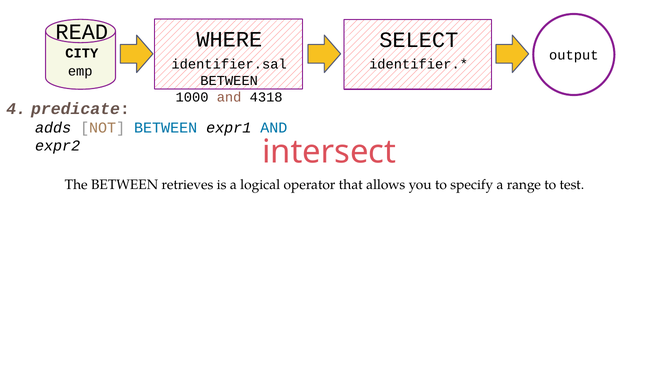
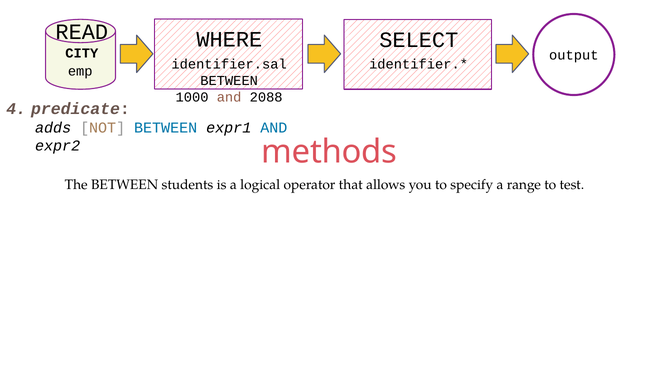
4318: 4318 -> 2088 (266, 97)
intersect: intersect -> methods (329, 152)
retrieves: retrieves -> students (187, 185)
